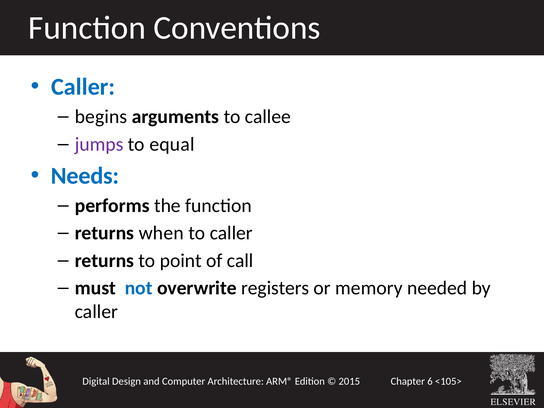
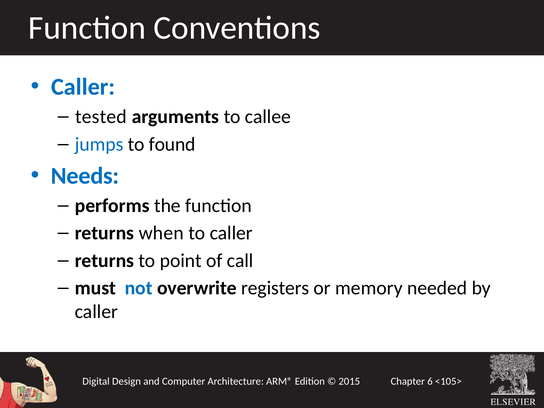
begins: begins -> tested (101, 117)
jumps colour: purple -> blue (99, 144)
equal: equal -> found (172, 144)
